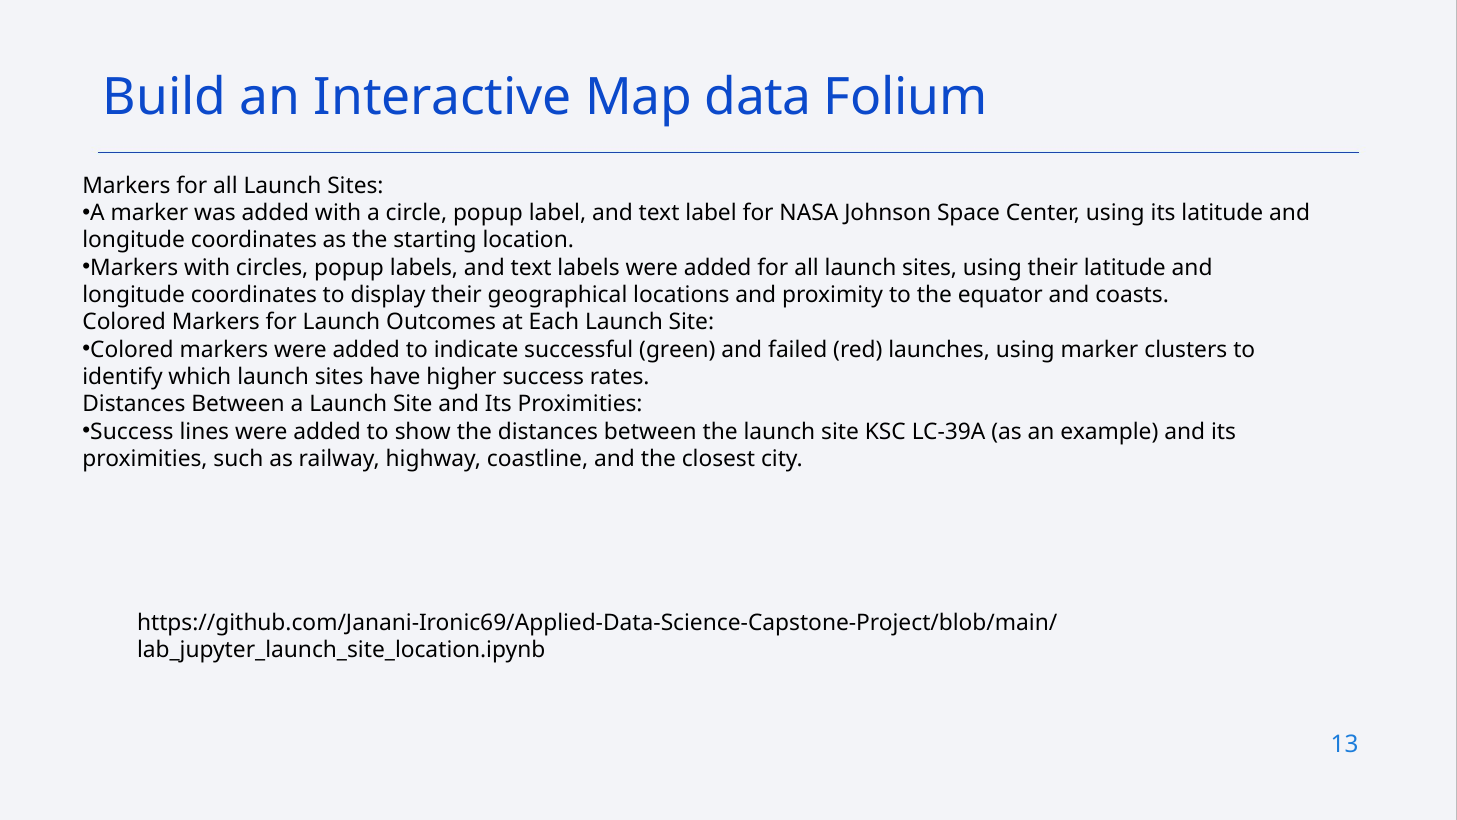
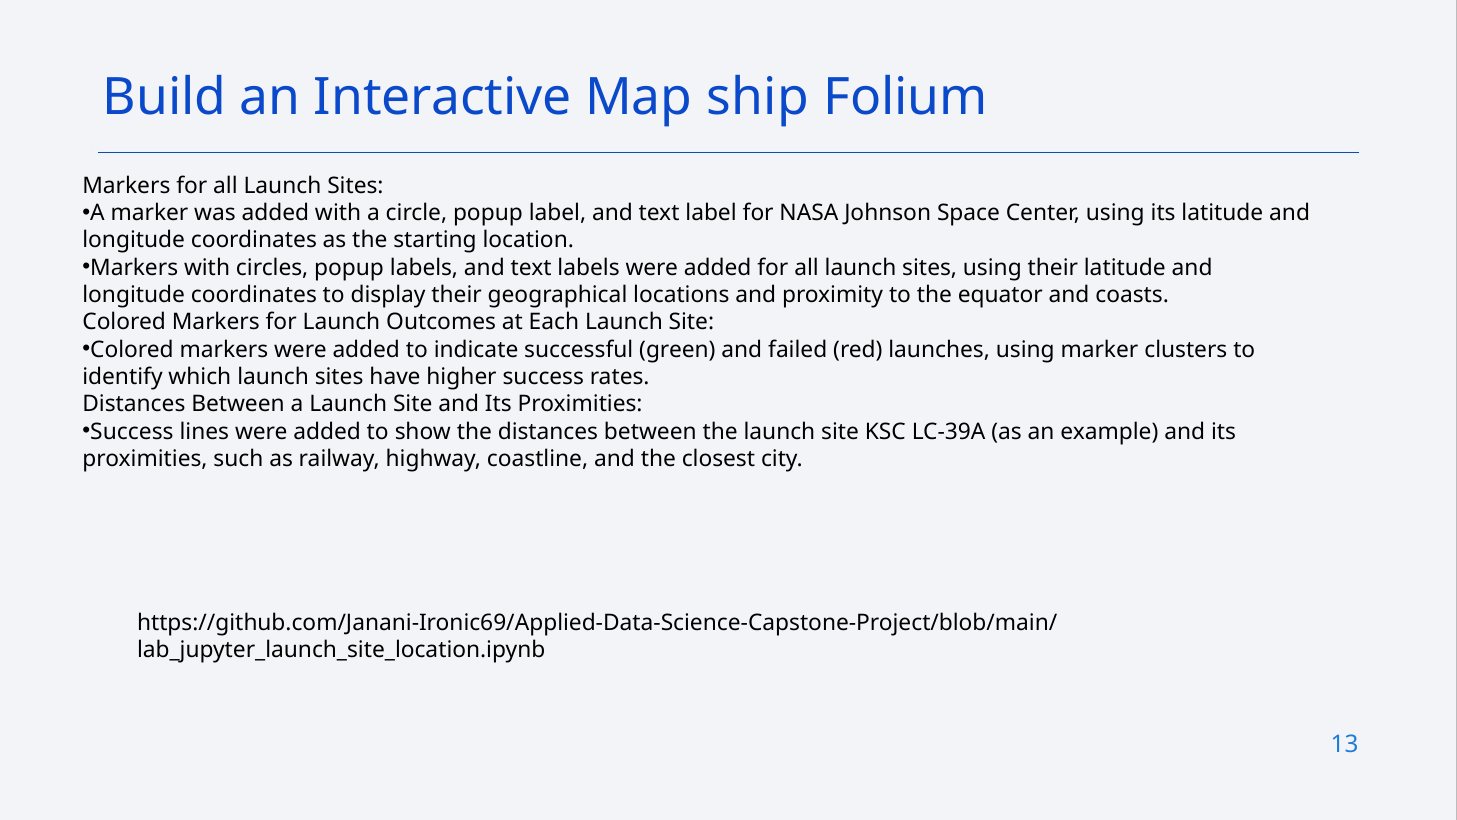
data: data -> ship (758, 97)
